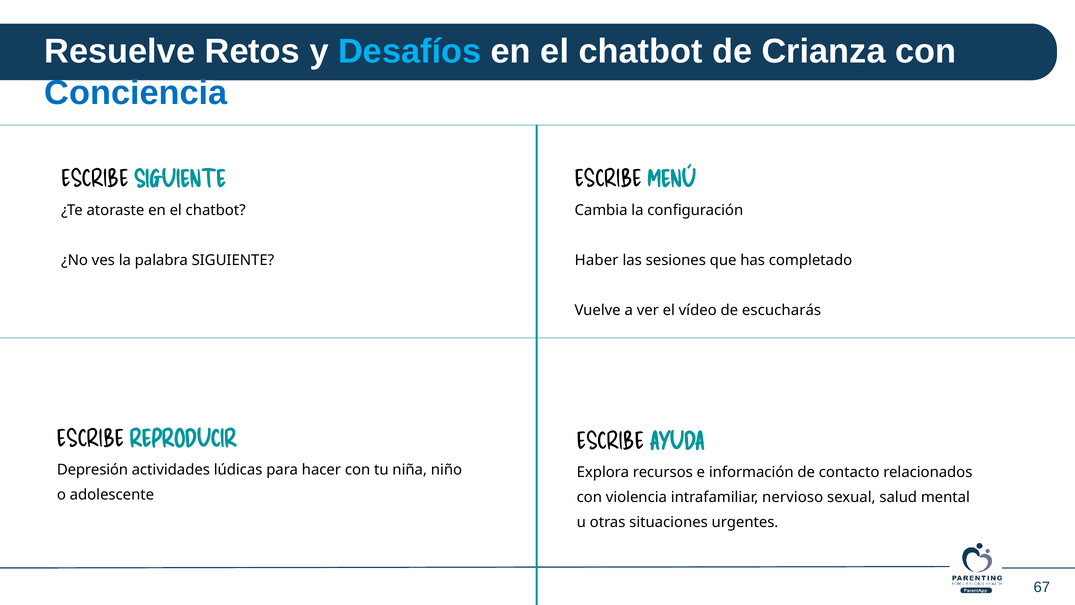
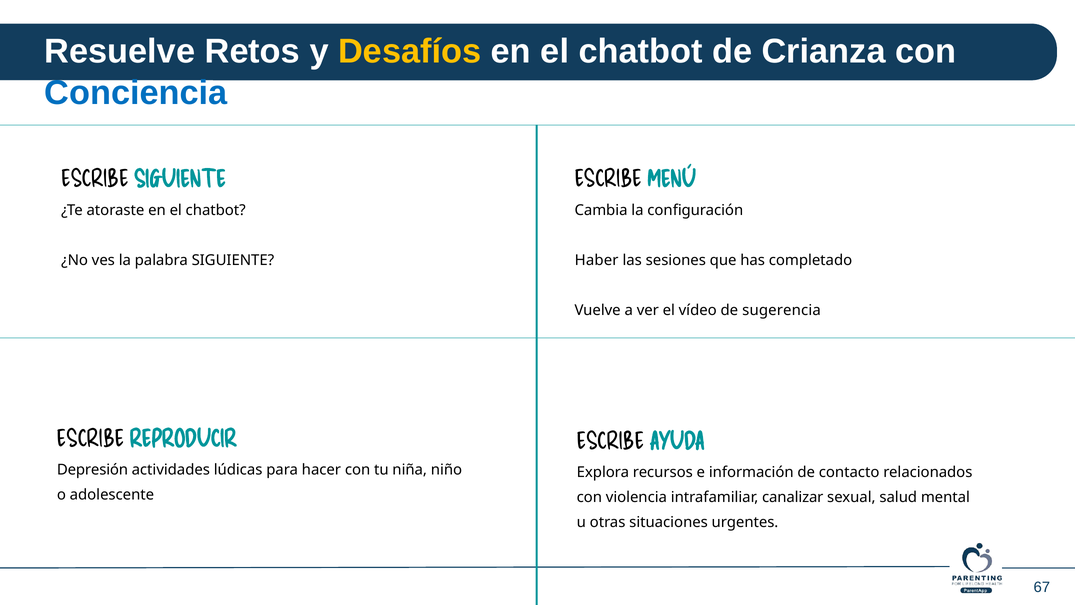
Desafíos colour: light blue -> yellow (410, 52)
escucharás: escucharás -> sugerencia (781, 310)
nervioso: nervioso -> canalizar (793, 497)
